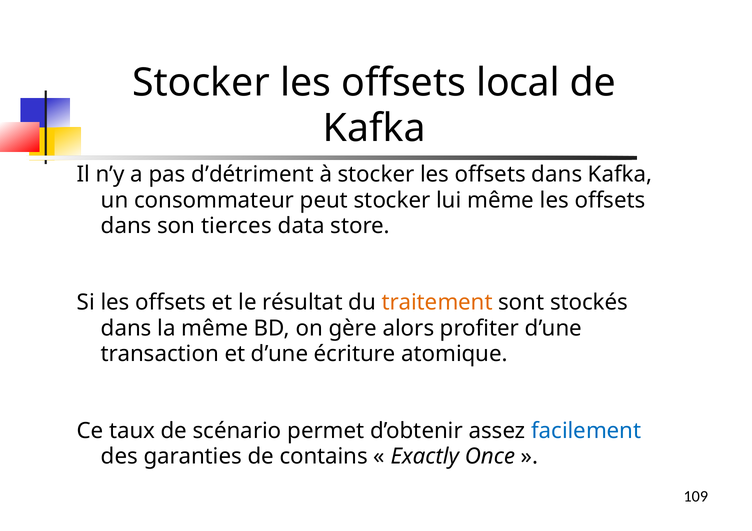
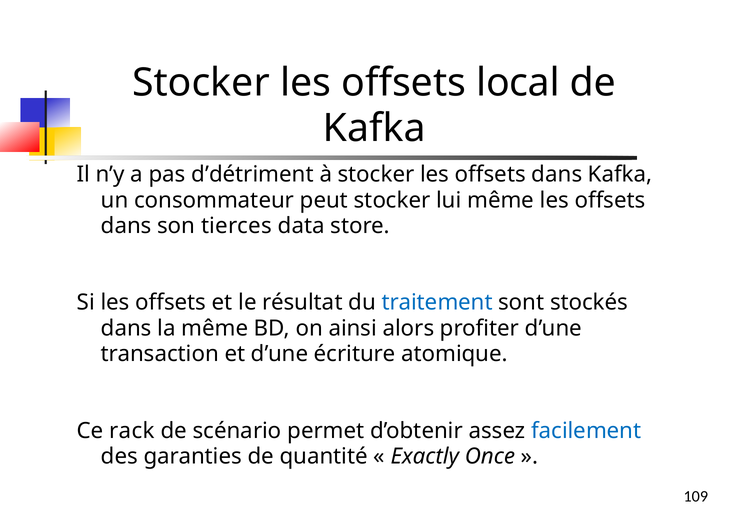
traitement colour: orange -> blue (437, 303)
gère: gère -> ainsi (353, 329)
taux: taux -> rack (132, 431)
contains: contains -> quantité (324, 457)
